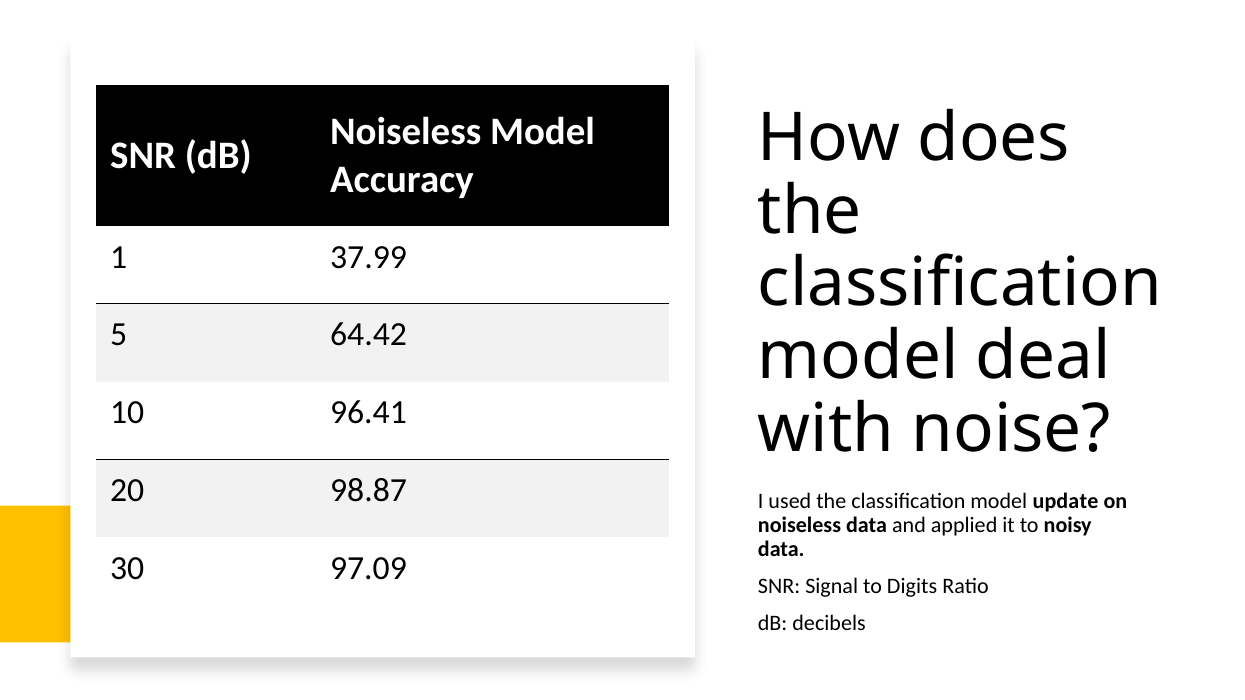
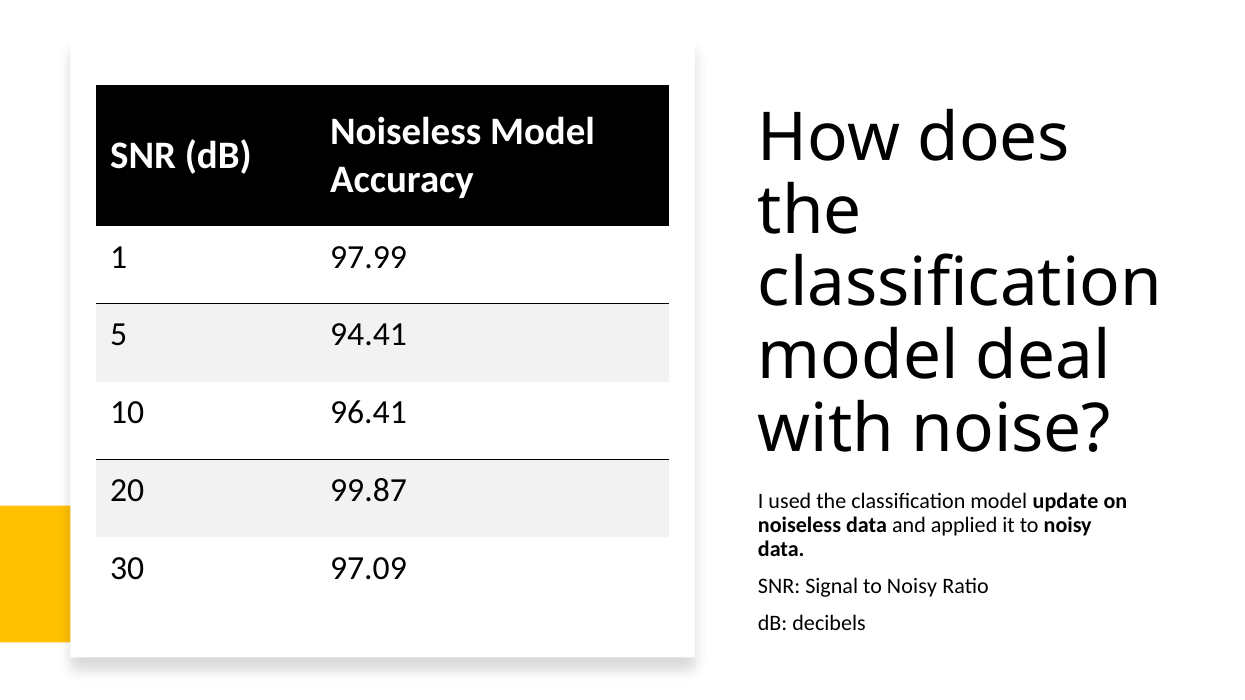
37.99: 37.99 -> 97.99 (369, 257)
64.42: 64.42 -> 94.41 (369, 335)
98.87: 98.87 -> 99.87 (369, 491)
Signal to Digits: Digits -> Noisy (912, 586)
